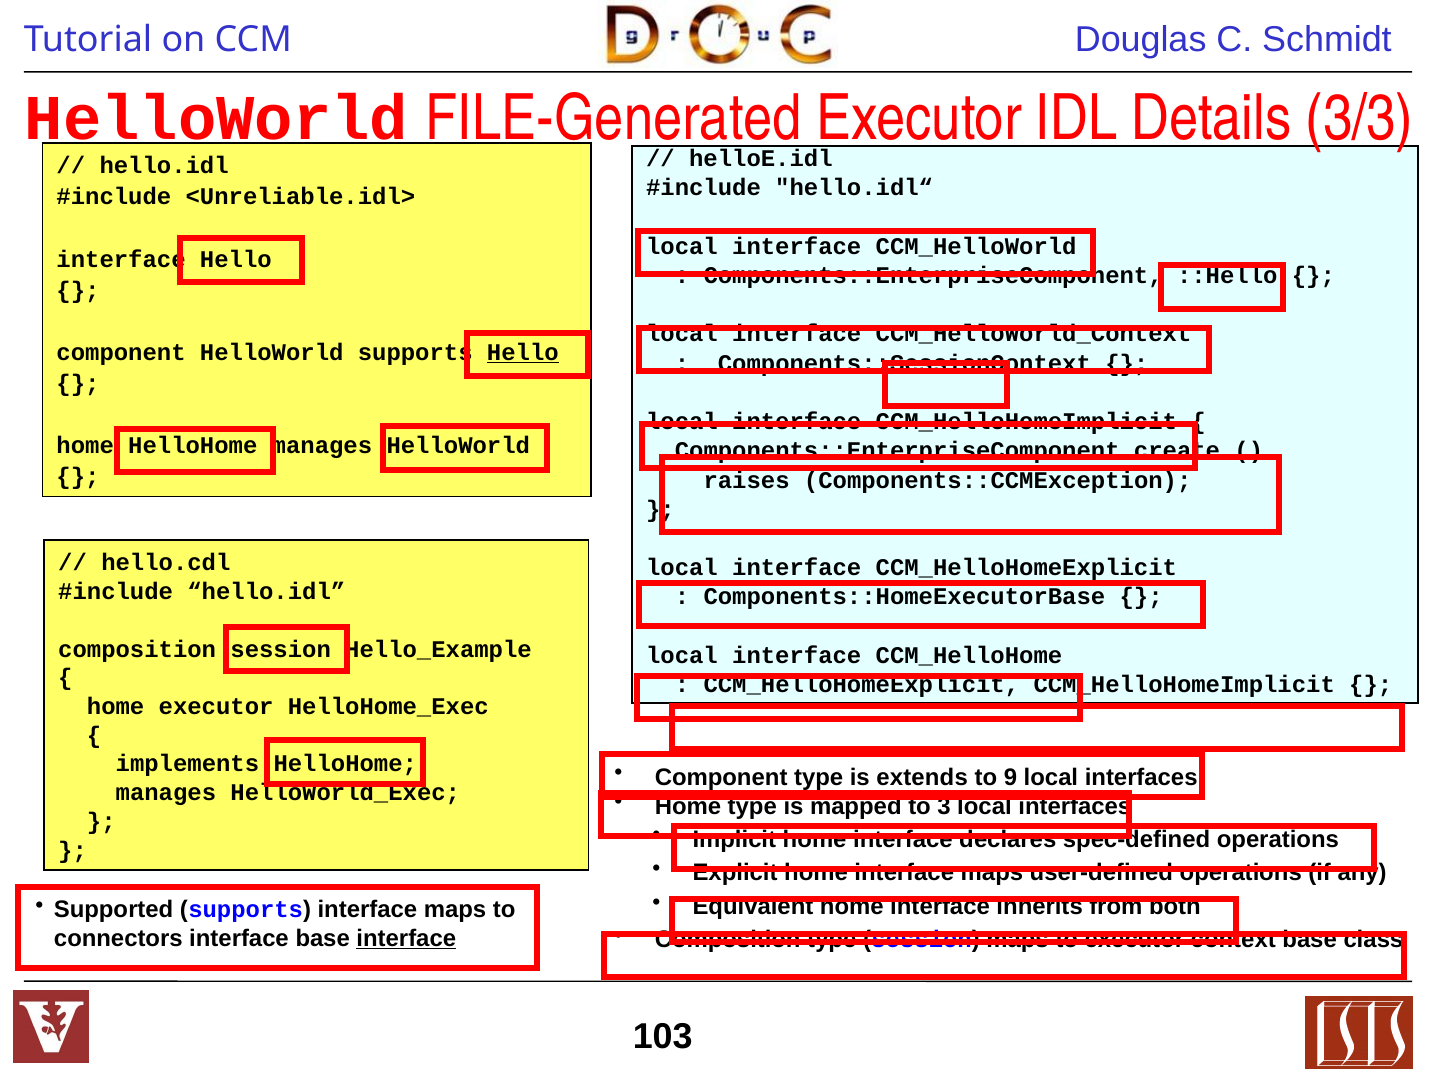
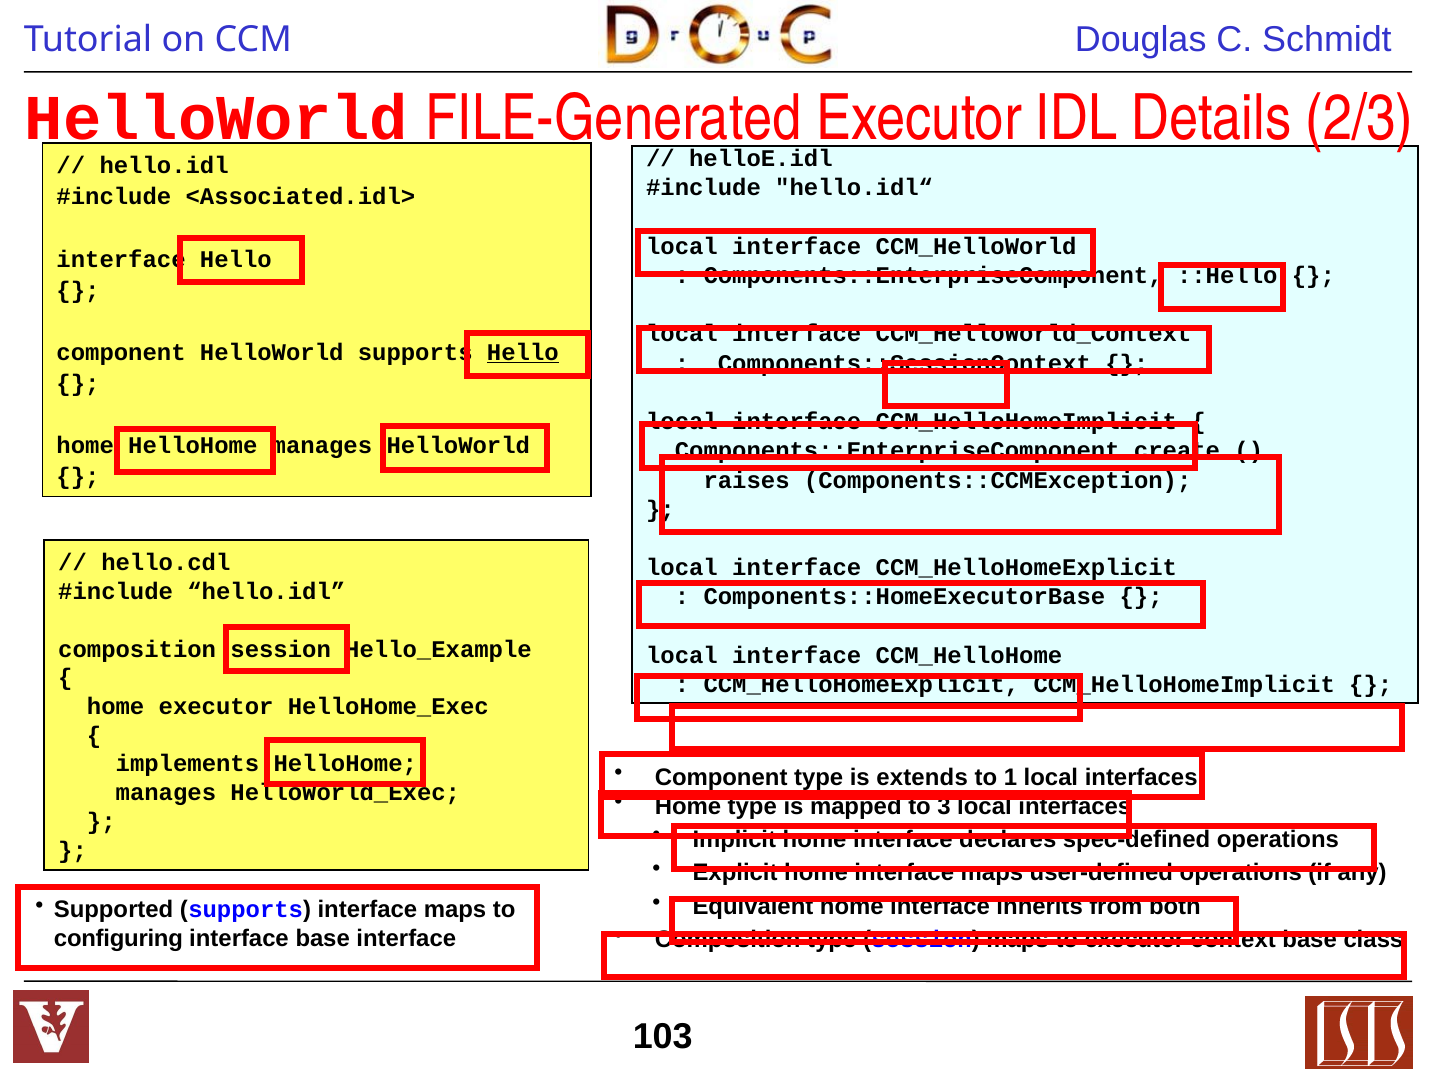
3/3: 3/3 -> 2/3 (1359, 118)
<Unreliable.idl>: <Unreliable.idl> -> <Associated.idl> (300, 197)
9: 9 -> 1 (1010, 778)
connectors: connectors -> configuring (118, 938)
interface underline: present -> none (406, 938)
